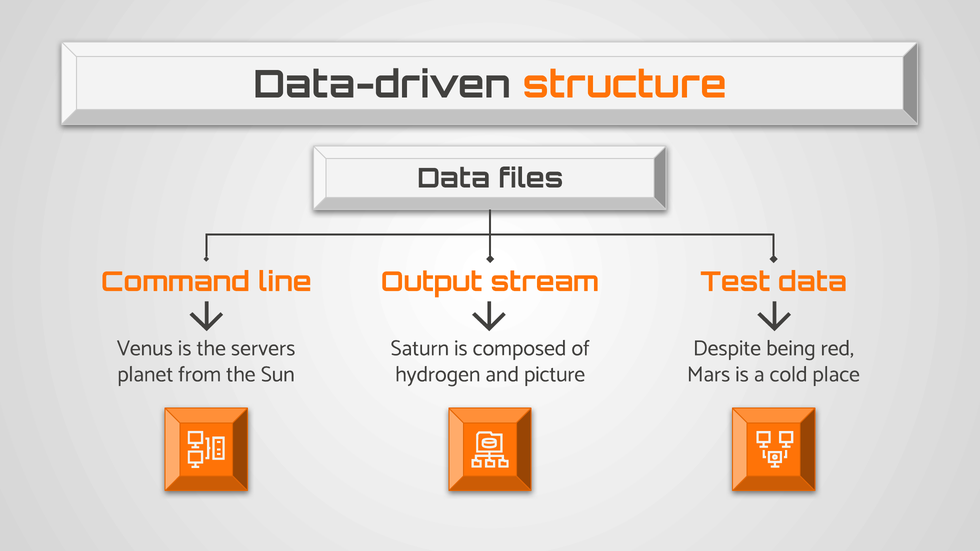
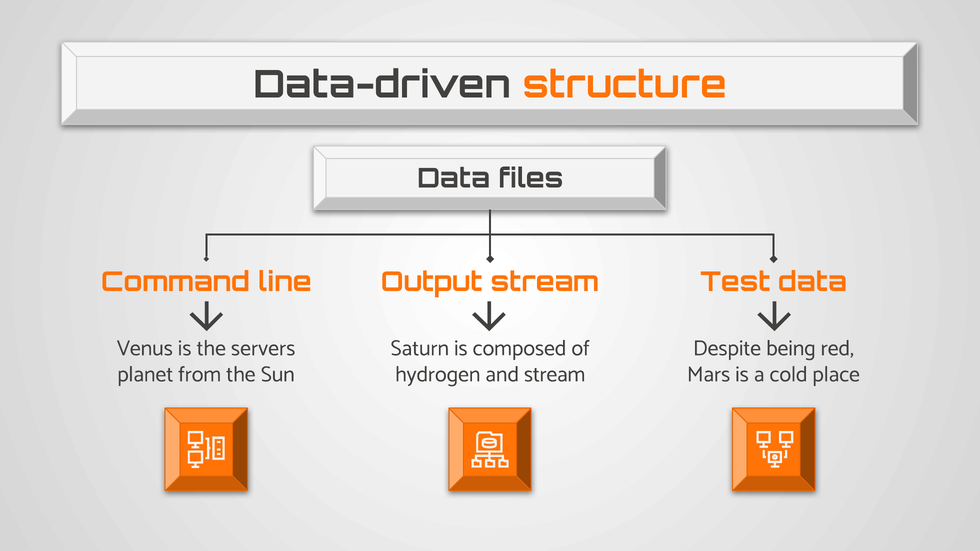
and picture: picture -> stream (555, 374)
